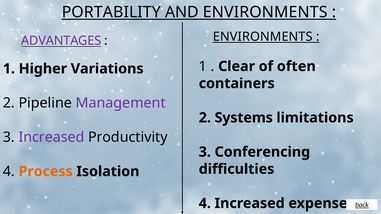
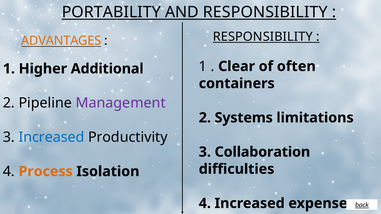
AND ENVIRONMENTS: ENVIRONMENTS -> RESPONSIBILITY (265, 12)
ENVIRONMENTS: ENVIRONMENTS -> RESPONSIBILITY (263, 37)
ADVANTAGES colour: purple -> orange (61, 41)
Variations: Variations -> Additional (107, 69)
Increased colour: purple -> blue (51, 137)
Conferencing: Conferencing -> Collaboration (262, 152)
